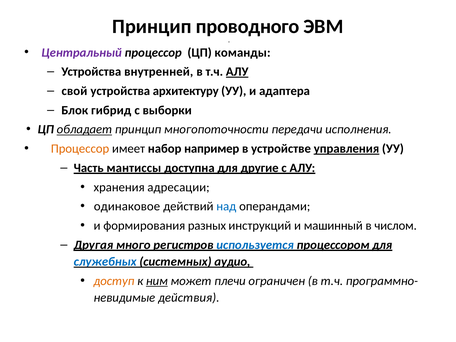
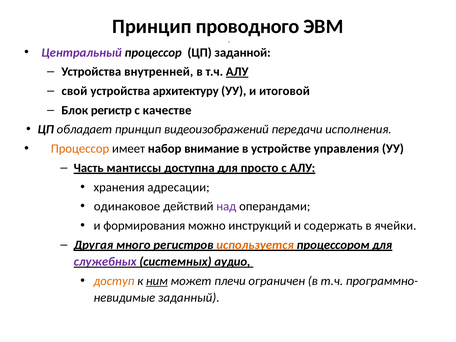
команды: команды -> заданной (243, 52)
адаптера: адаптера -> итоговой (284, 91)
гибрид: гибрид -> регистр (111, 110)
выборки: выборки -> качестве (167, 110)
обладает underline: present -> none (84, 129)
многопоточности: многопоточности -> видеоизображений (216, 129)
например: например -> внимание (212, 149)
управления underline: present -> none (346, 149)
другие: другие -> просто (260, 168)
над colour: blue -> purple (226, 206)
разных: разных -> можно (207, 226)
машинный: машинный -> содержать (333, 226)
числом: числом -> ячейки (396, 226)
используется colour: blue -> orange (255, 245)
служебных colour: blue -> purple (105, 262)
действия: действия -> заданный (189, 298)
